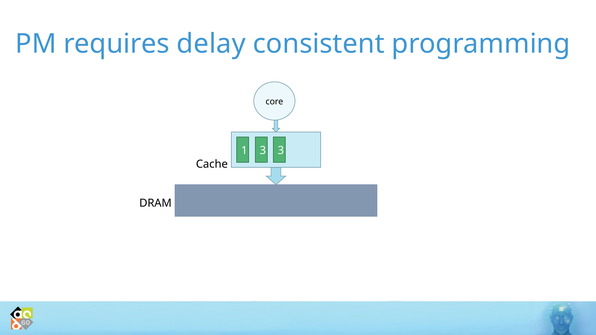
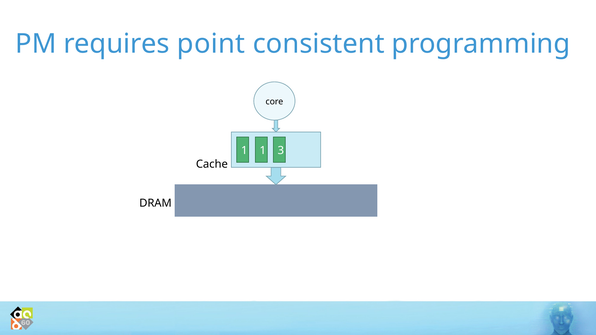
delay: delay -> point (211, 44)
1 3: 3 -> 1 (263, 151)
